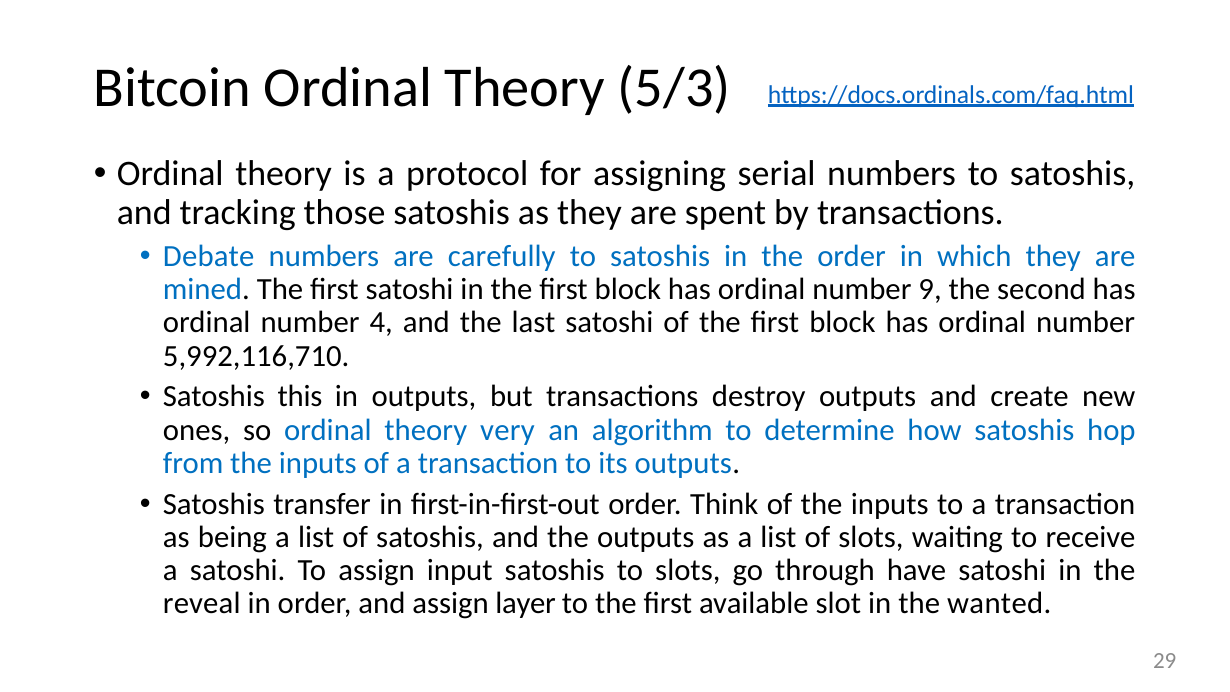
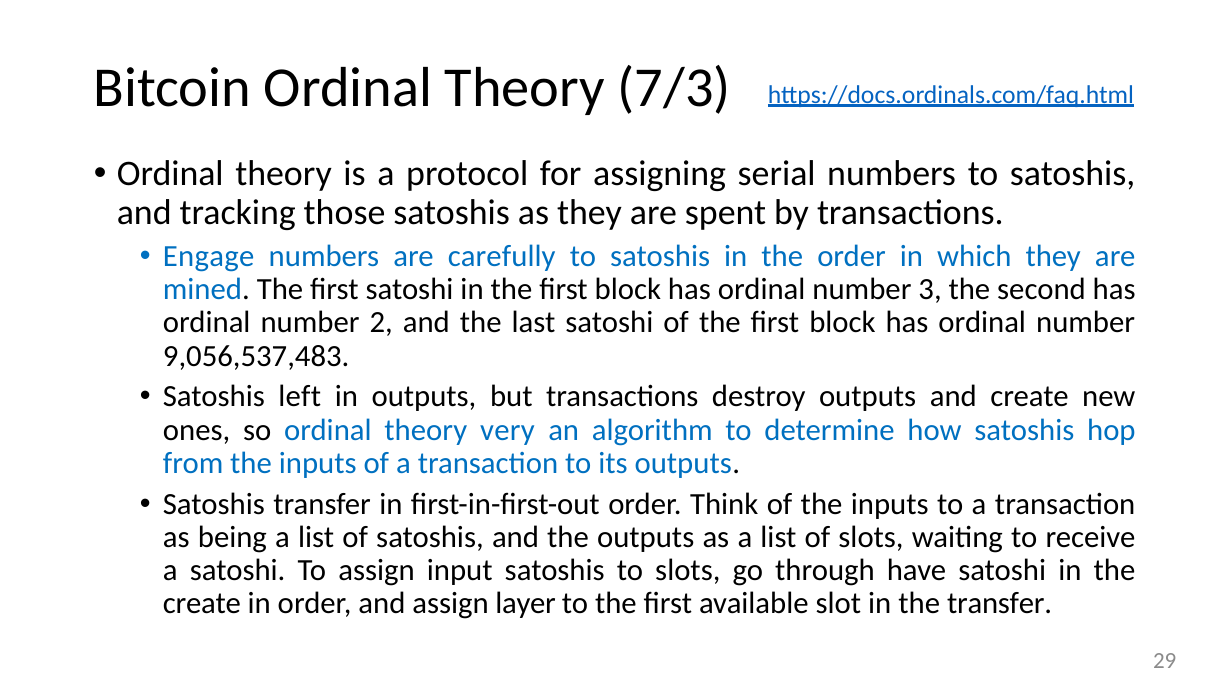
5/3: 5/3 -> 7/3 (674, 88)
Debate: Debate -> Engage (209, 256)
9: 9 -> 3 (930, 289)
4: 4 -> 2 (381, 323)
5,992,116,710: 5,992,116,710 -> 9,056,537,483 (256, 356)
this: this -> left (300, 397)
reveal: reveal -> create (202, 604)
the wanted: wanted -> transfer (1000, 604)
